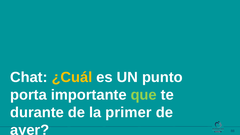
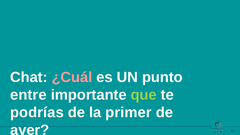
¿Cuál colour: yellow -> pink (72, 77)
porta: porta -> entre (28, 95)
durante: durante -> podrías (37, 112)
